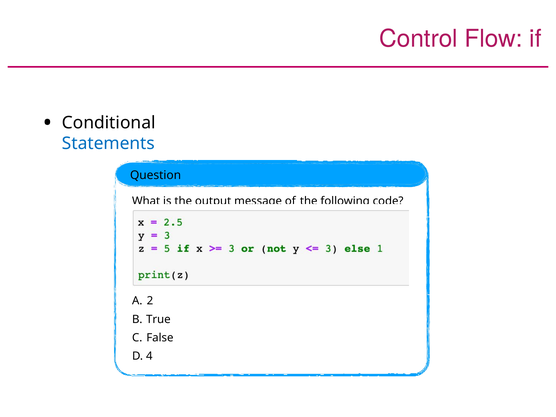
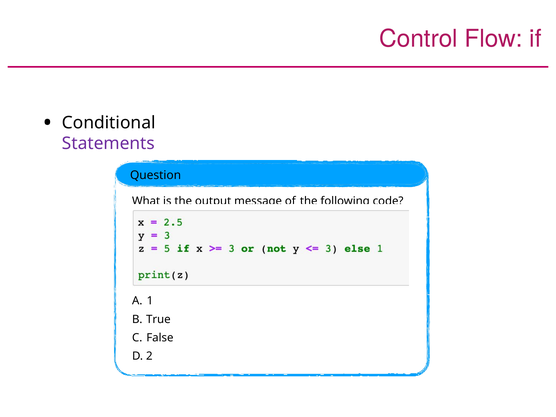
Statements colour: blue -> purple (108, 144)
2: 2 -> 1 (150, 301)
4: 4 -> 2 (149, 356)
